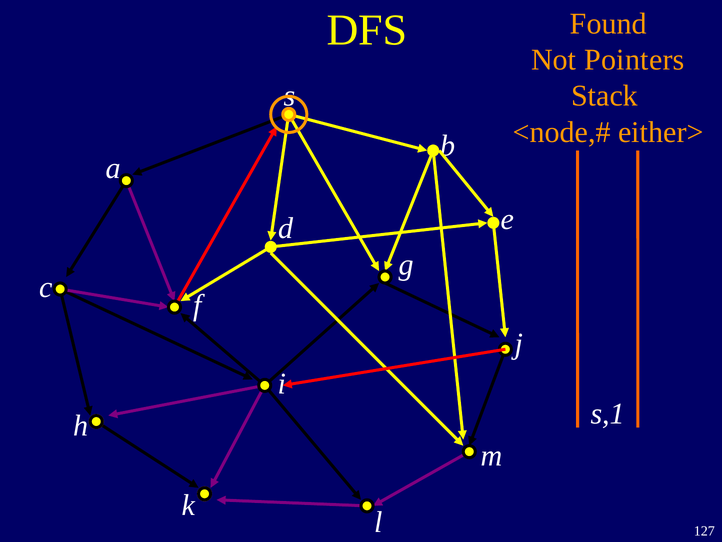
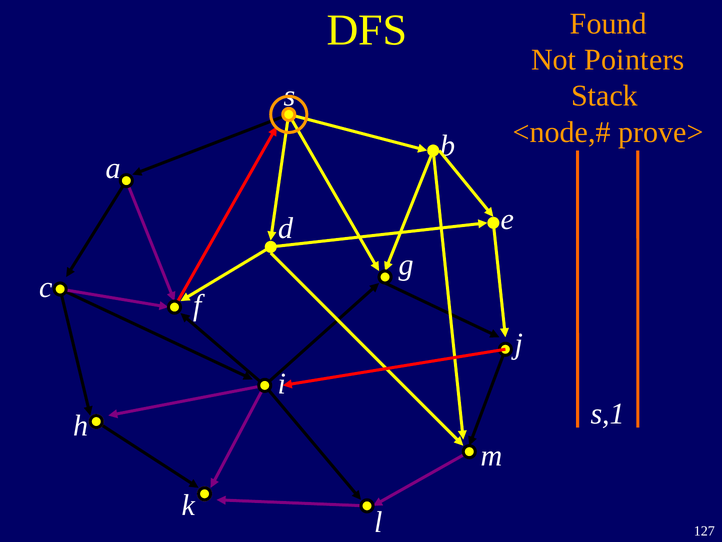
either>: either> -> prove> (661, 132)
